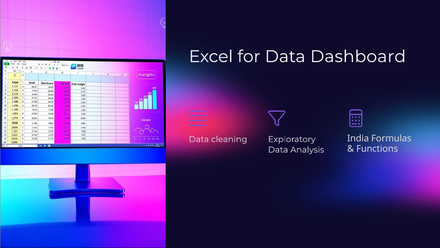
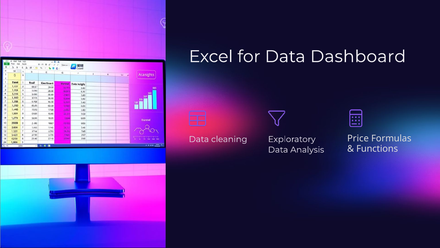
India: India -> Price (358, 138)
